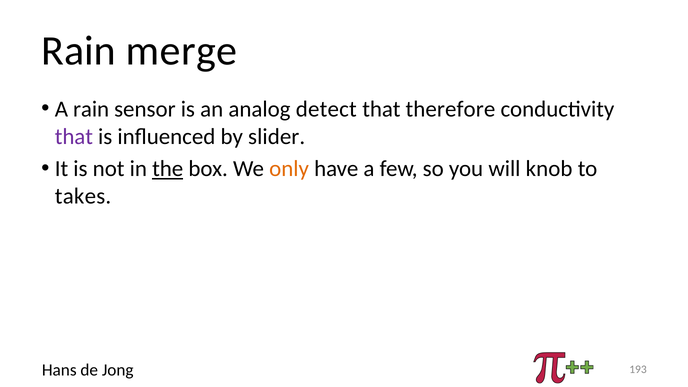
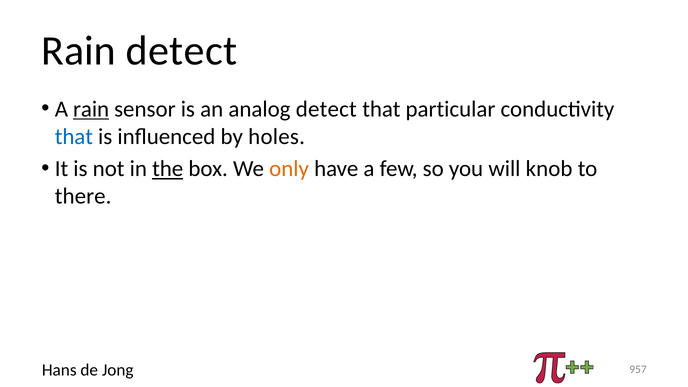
Rain merge: merge -> detect (182, 51)
rain underline: none -> present (91, 109)
therefore: therefore -> particular (450, 109)
that colour: purple -> blue (74, 137)
slider: slider -> holes (277, 137)
takes: takes -> there (83, 196)
193: 193 -> 957 (638, 370)
